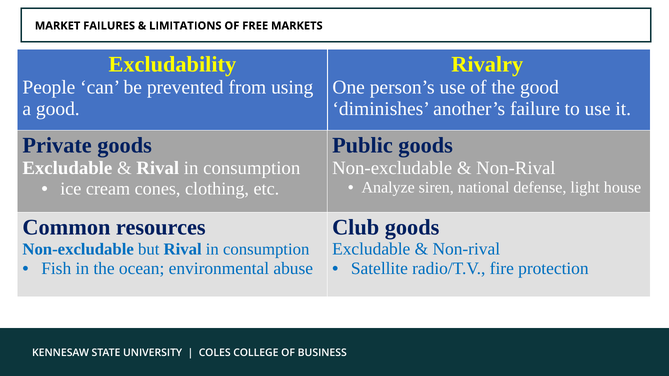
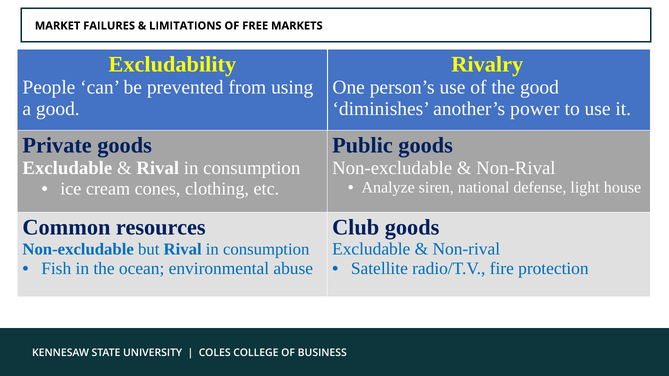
failure: failure -> power (535, 109)
